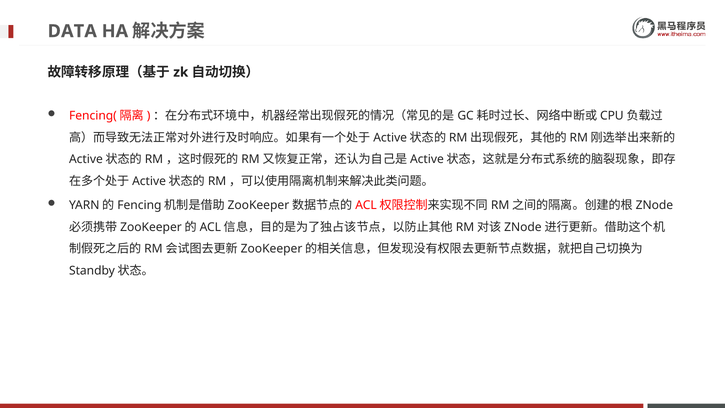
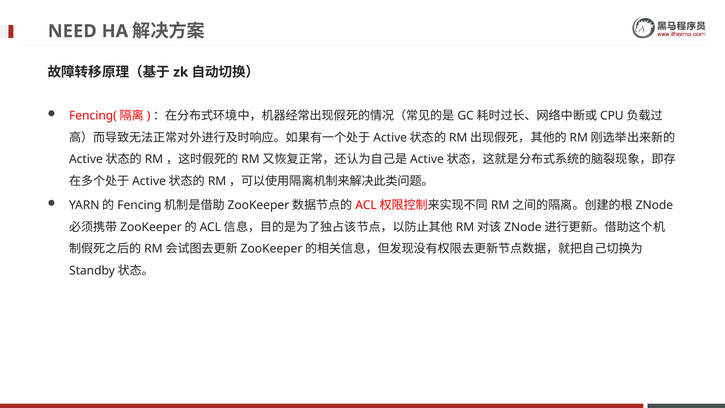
DATA: DATA -> NEED (72, 31)
